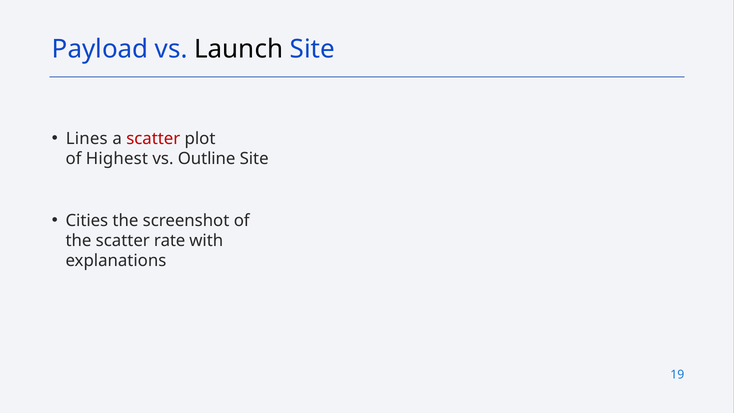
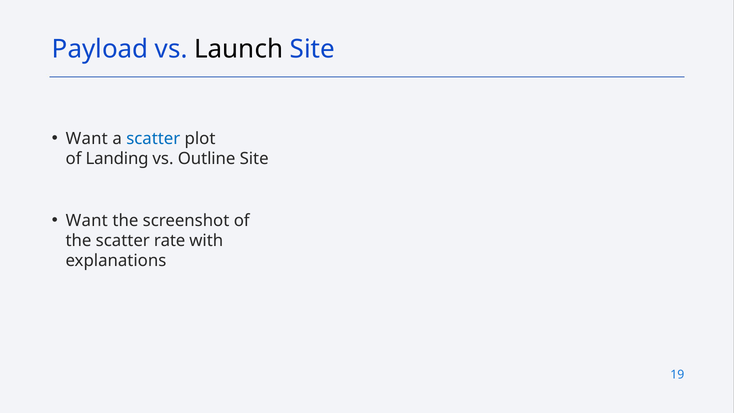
Lines: Lines -> Want (87, 139)
scatter colour: red -> blue (153, 139)
Highest: Highest -> Landing (117, 159)
Cities: Cities -> Want (87, 220)
